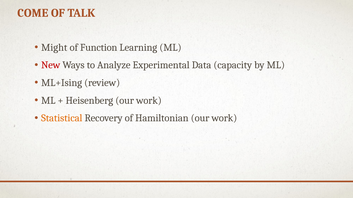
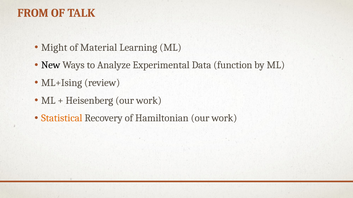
COME: COME -> FROM (33, 13)
Function: Function -> Material (99, 48)
New colour: red -> black (51, 65)
capacity: capacity -> function (233, 65)
